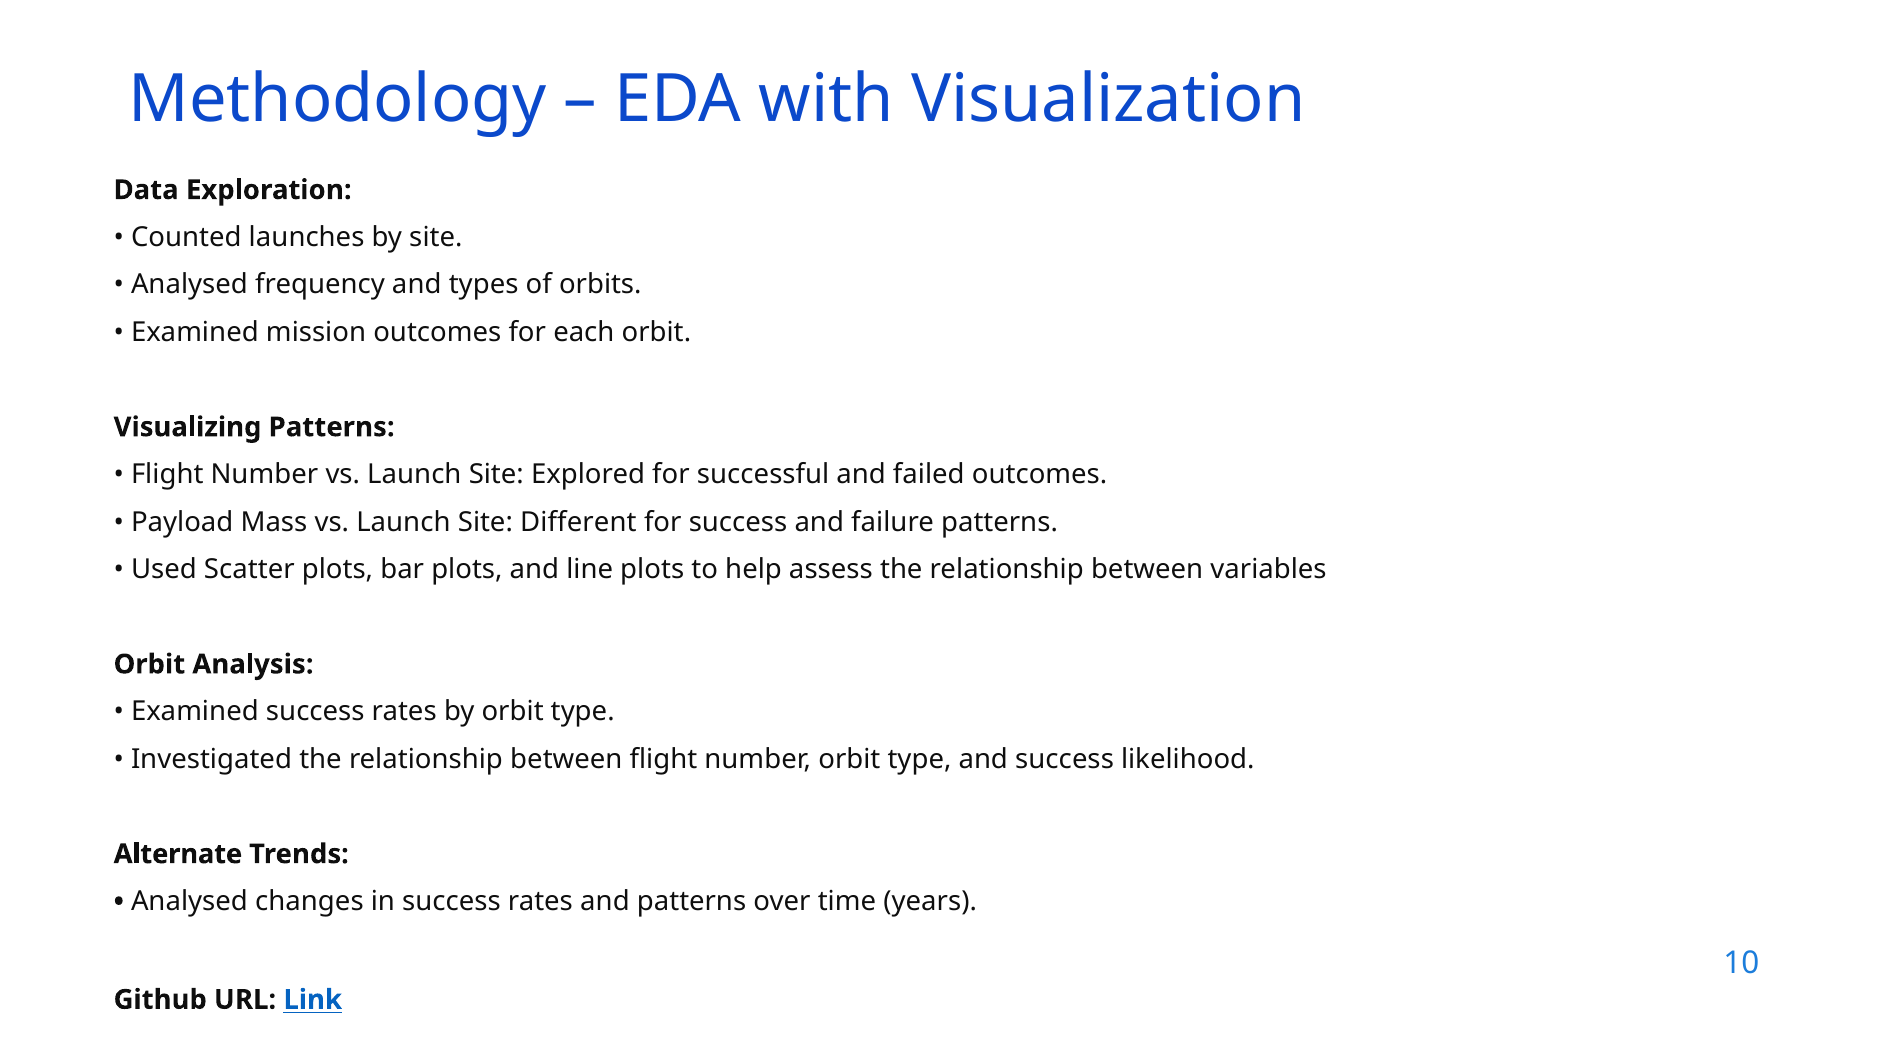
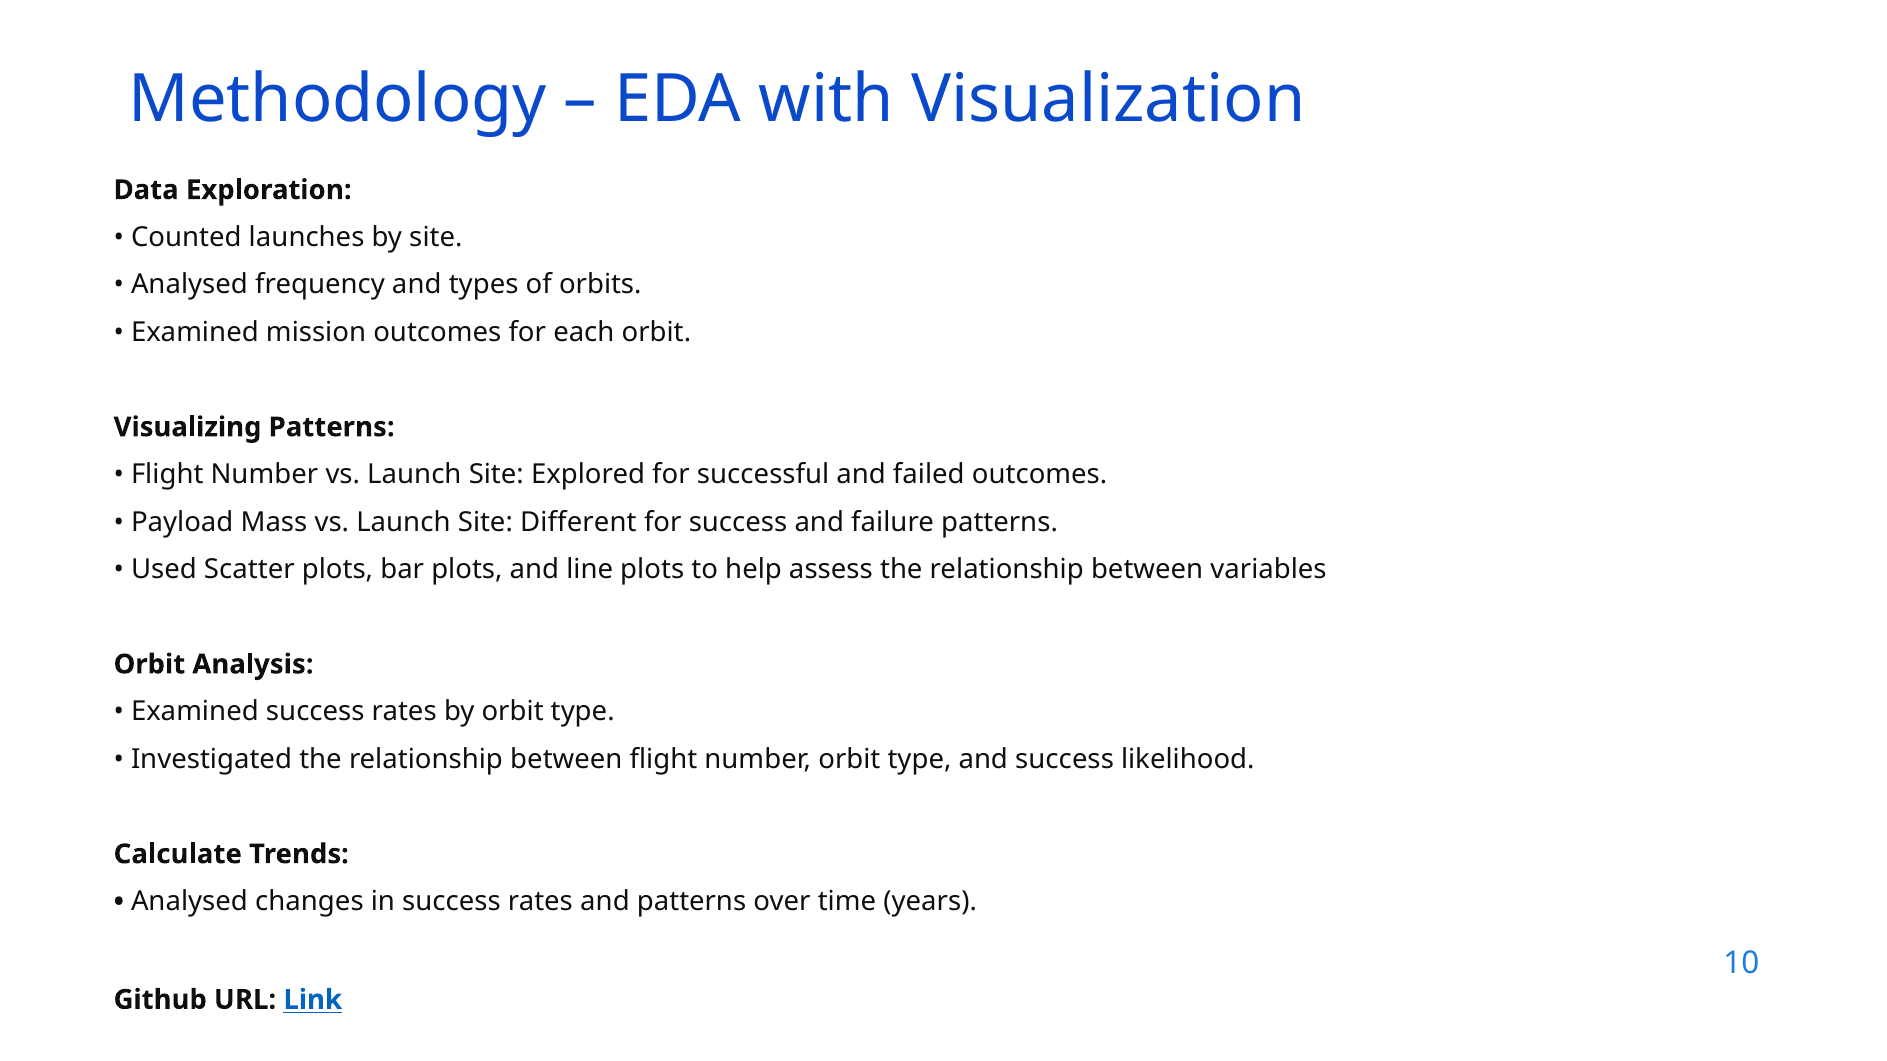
Alternate: Alternate -> Calculate (178, 854)
